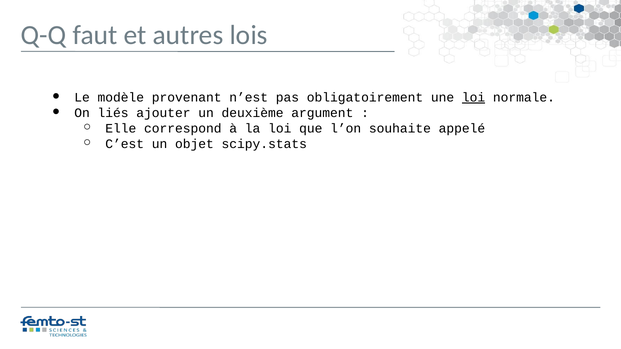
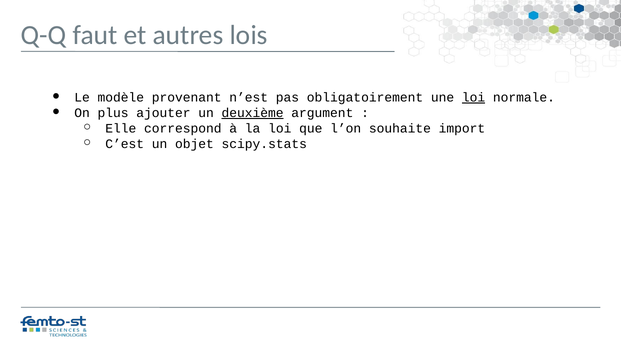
liés: liés -> plus (113, 113)
deuxième underline: none -> present (253, 113)
appelé: appelé -> import (462, 129)
